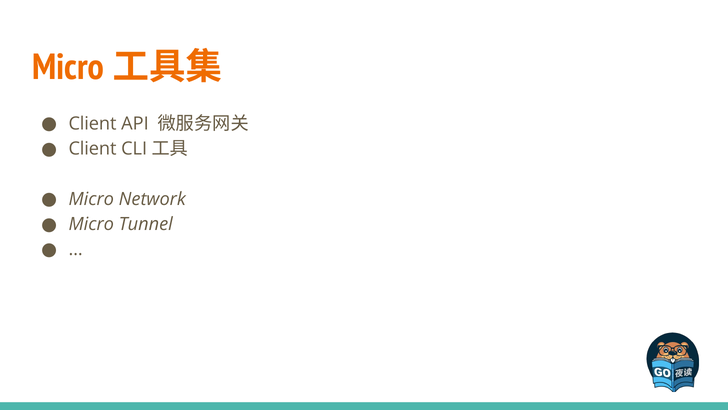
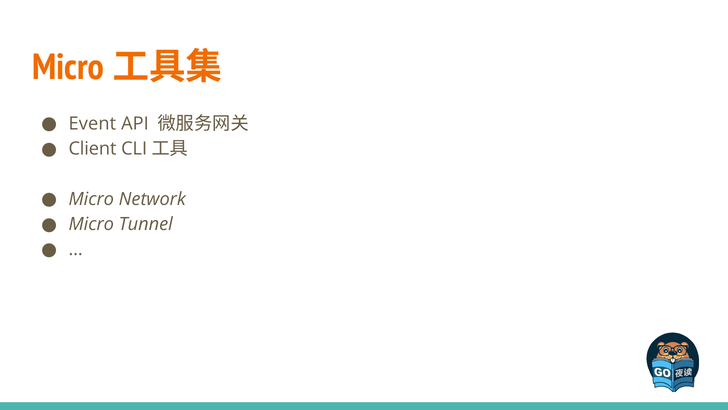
Client: Client -> Event (92, 124)
